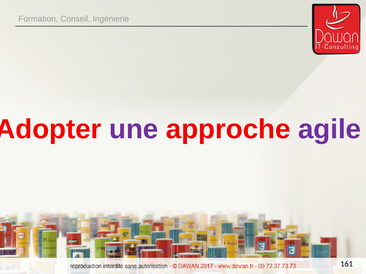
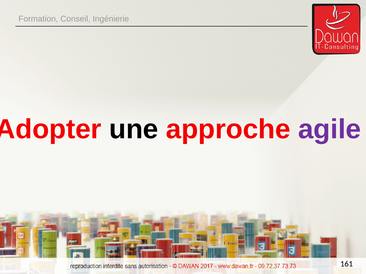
une colour: purple -> black (134, 129)
